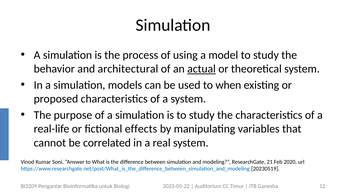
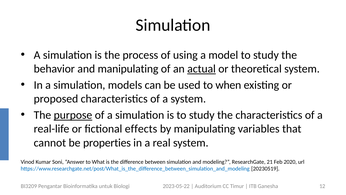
and architectural: architectural -> manipulating (128, 69)
purpose underline: none -> present (73, 115)
correlated: correlated -> properties (107, 143)
